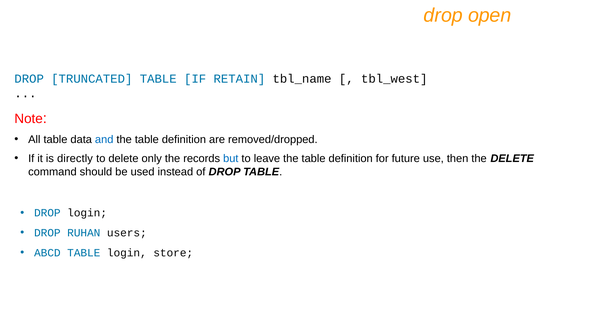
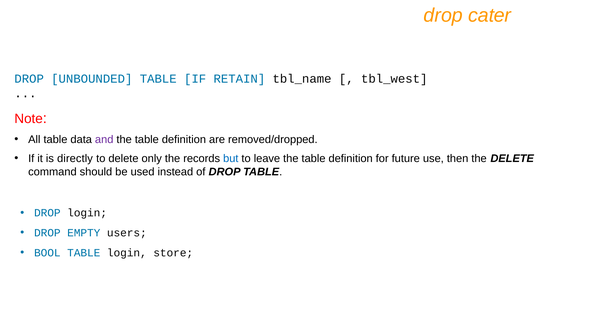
open: open -> cater (490, 15)
TRUNCATED: TRUNCATED -> UNBOUNDED (92, 79)
and colour: blue -> purple (104, 140)
RUHAN: RUHAN -> EMPTY (84, 233)
ABCD: ABCD -> BOOL (47, 253)
